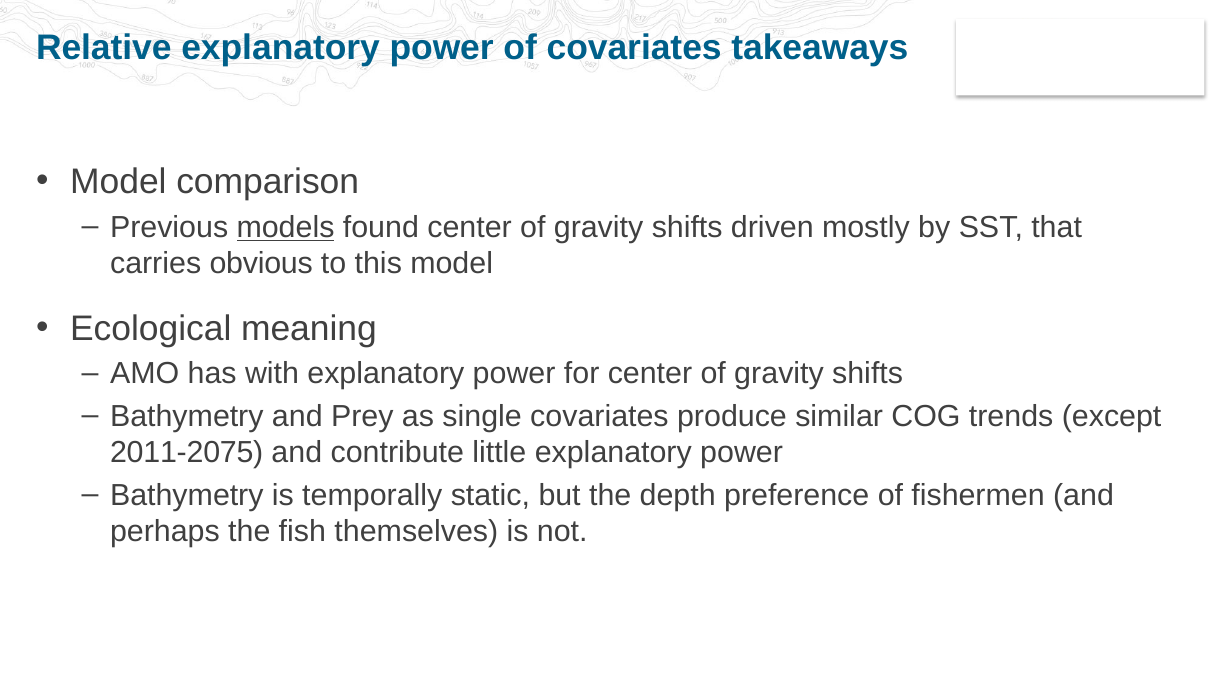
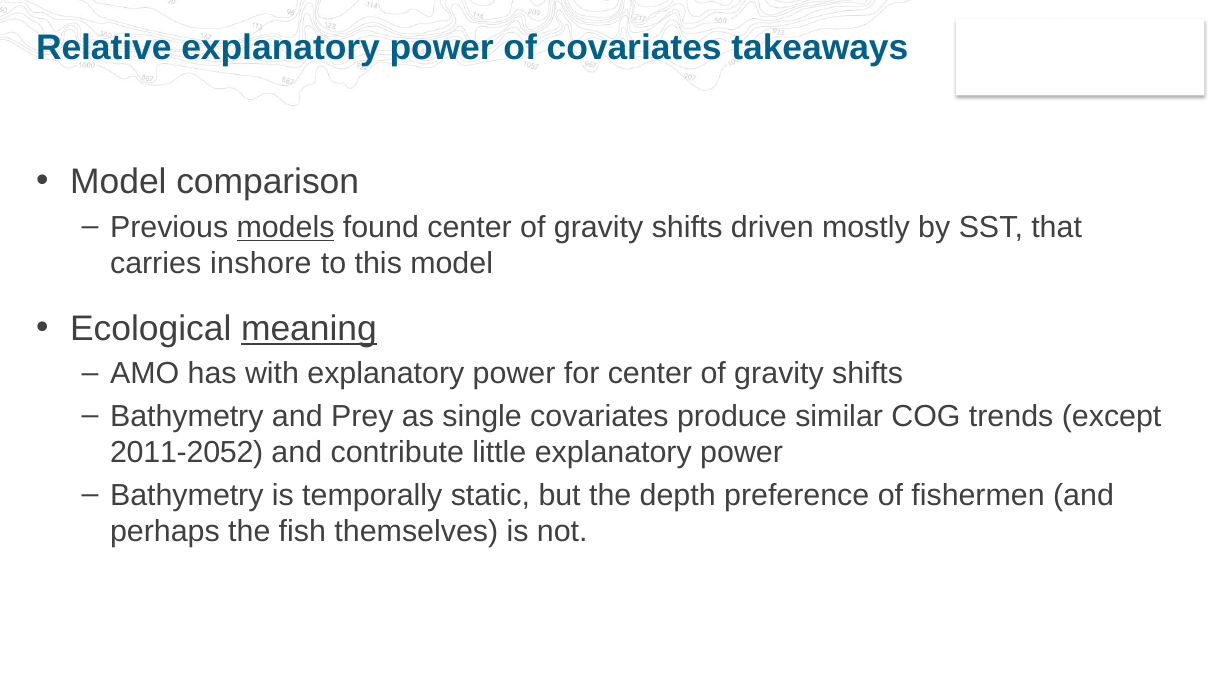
obvious: obvious -> inshore (261, 264)
meaning underline: none -> present (309, 328)
2011-2075: 2011-2075 -> 2011-2052 (187, 452)
